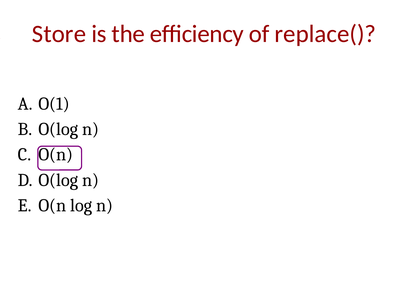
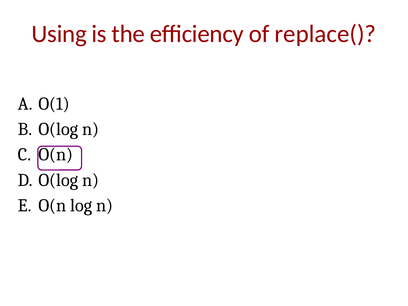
Store: Store -> Using (59, 34)
